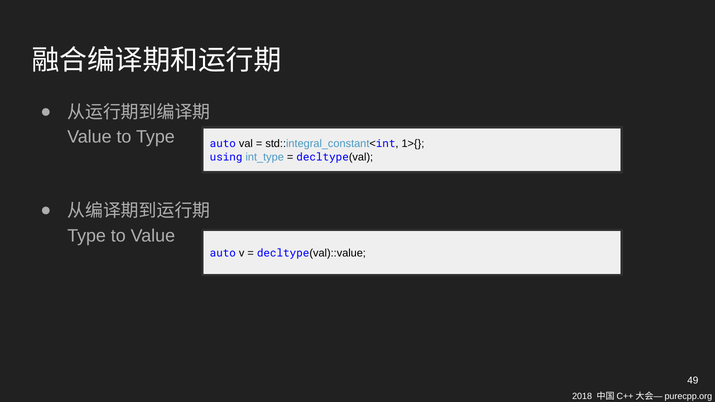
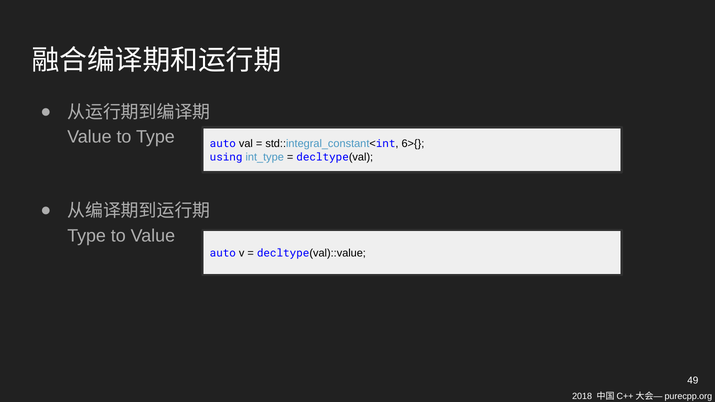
1>{: 1>{ -> 6>{ (413, 144)
